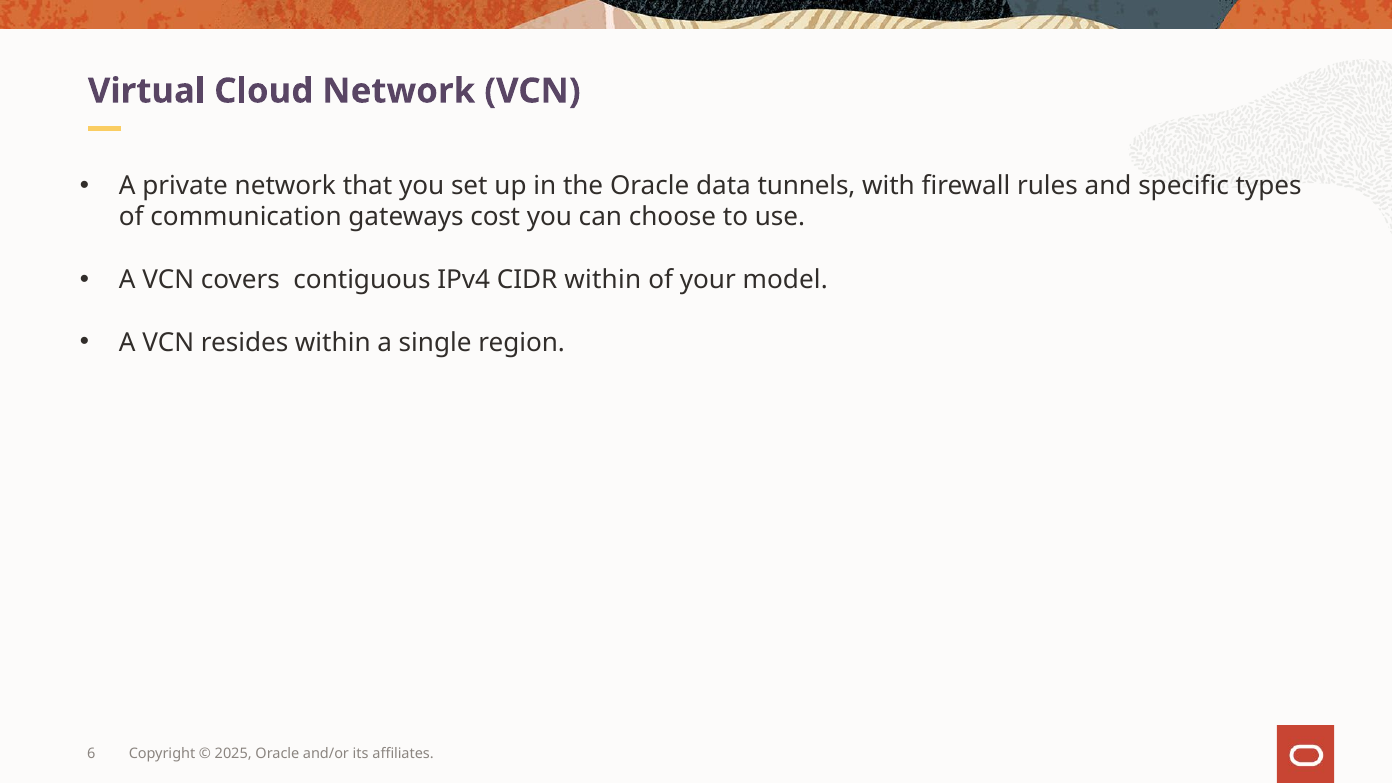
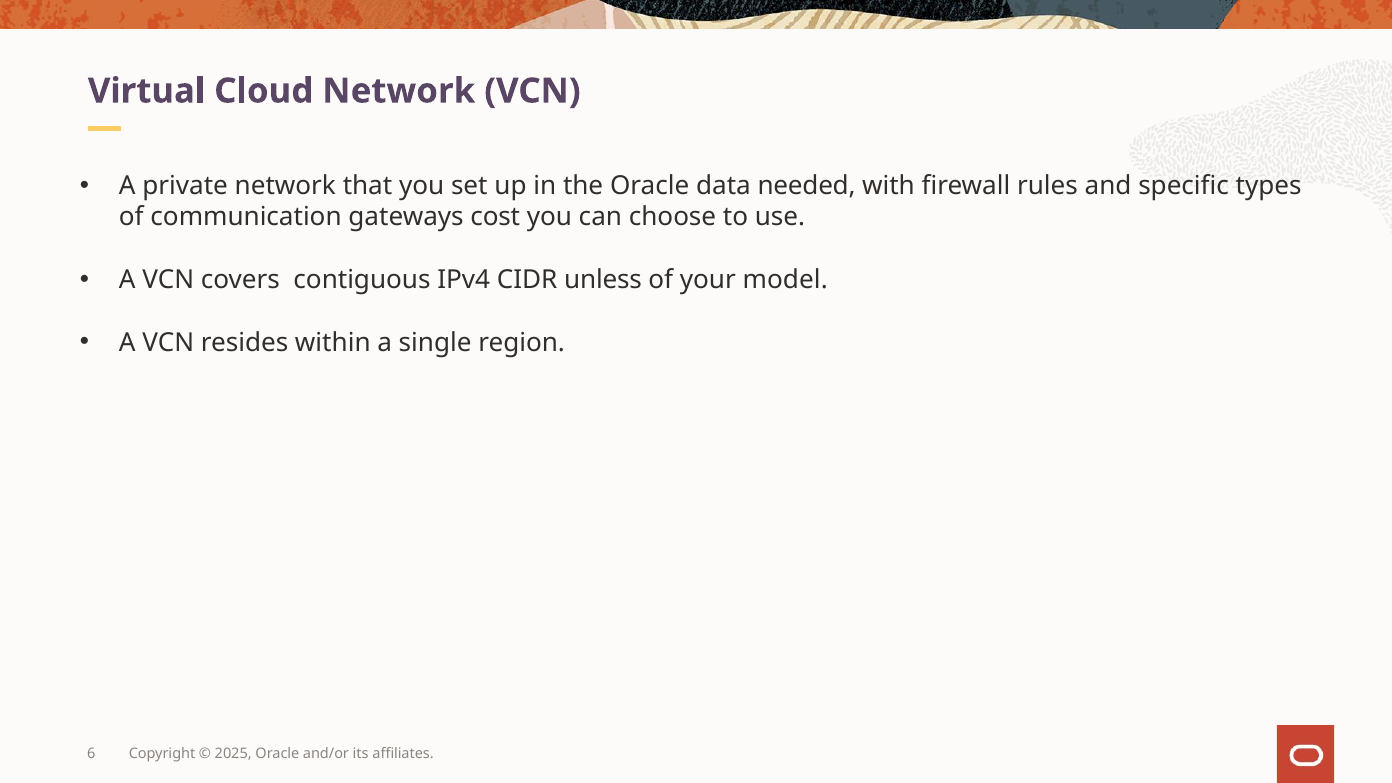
tunnels: tunnels -> needed (807, 186)
CIDR within: within -> unless (603, 280)
